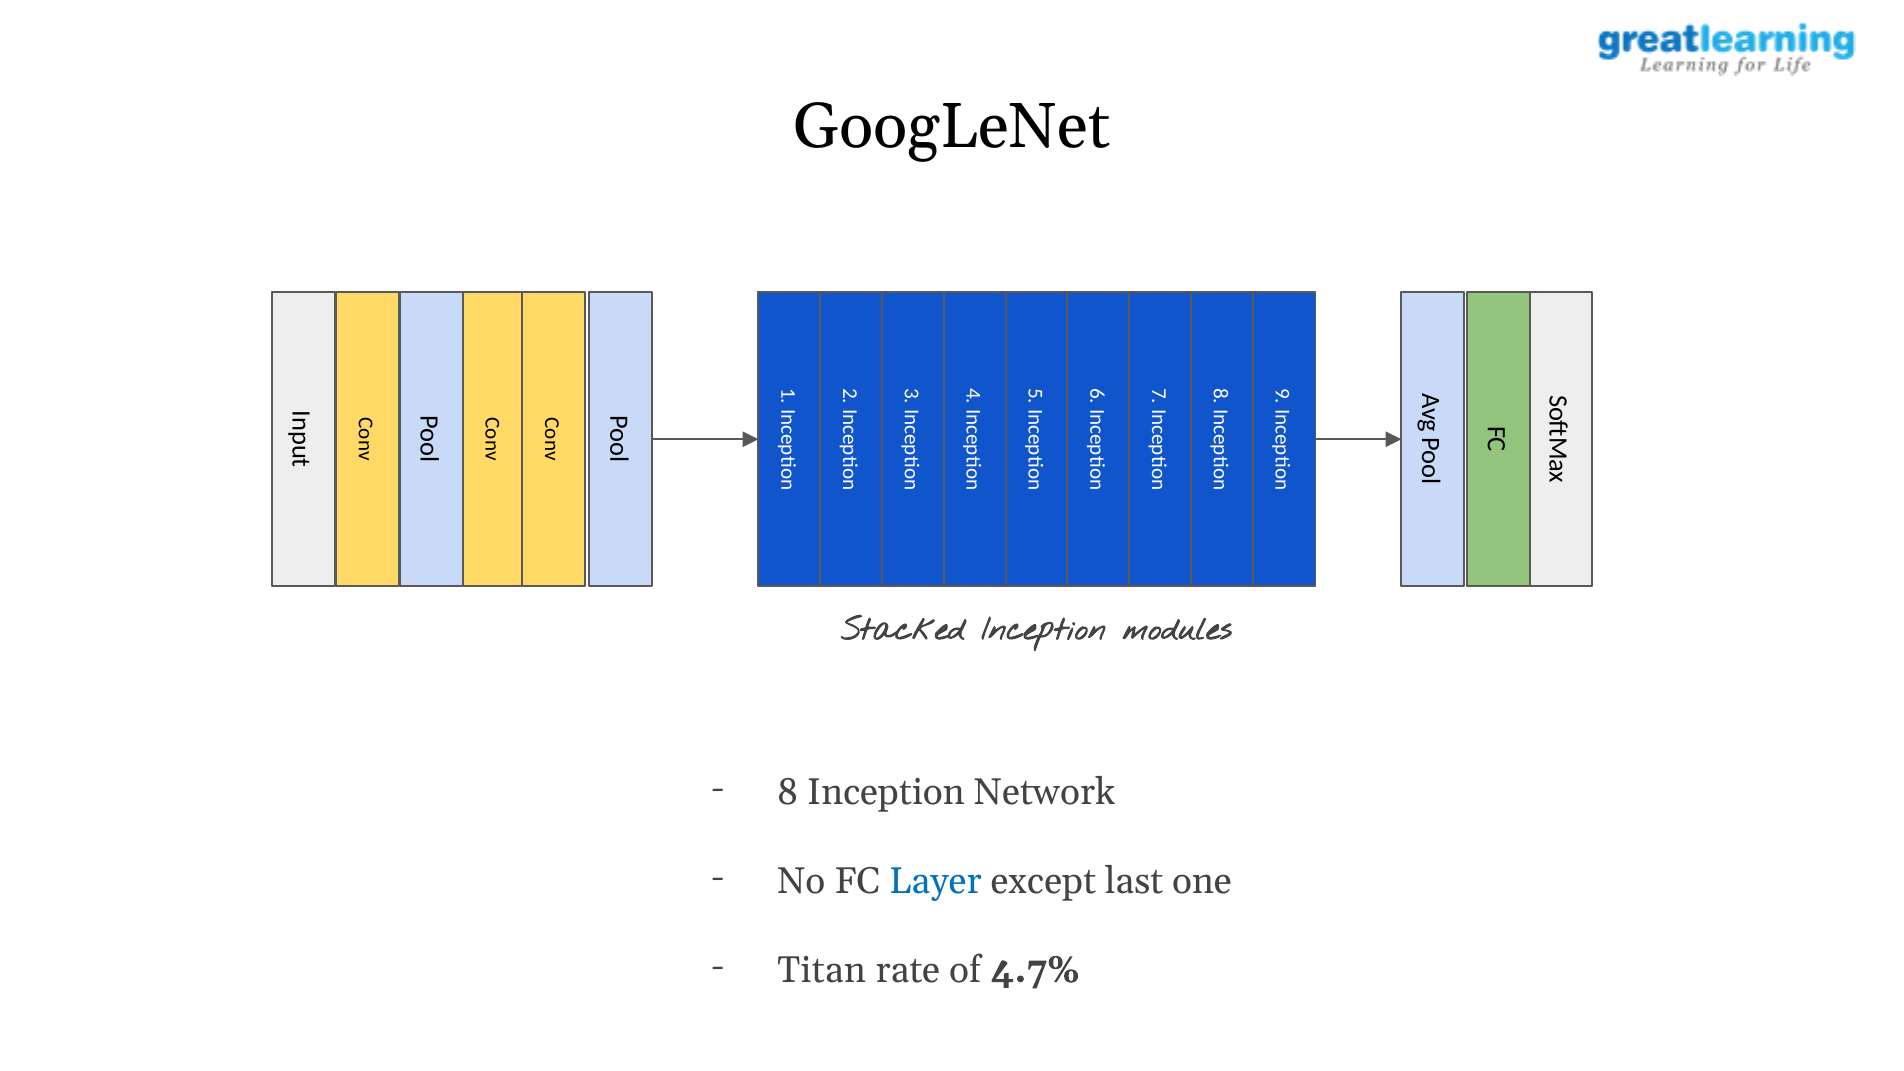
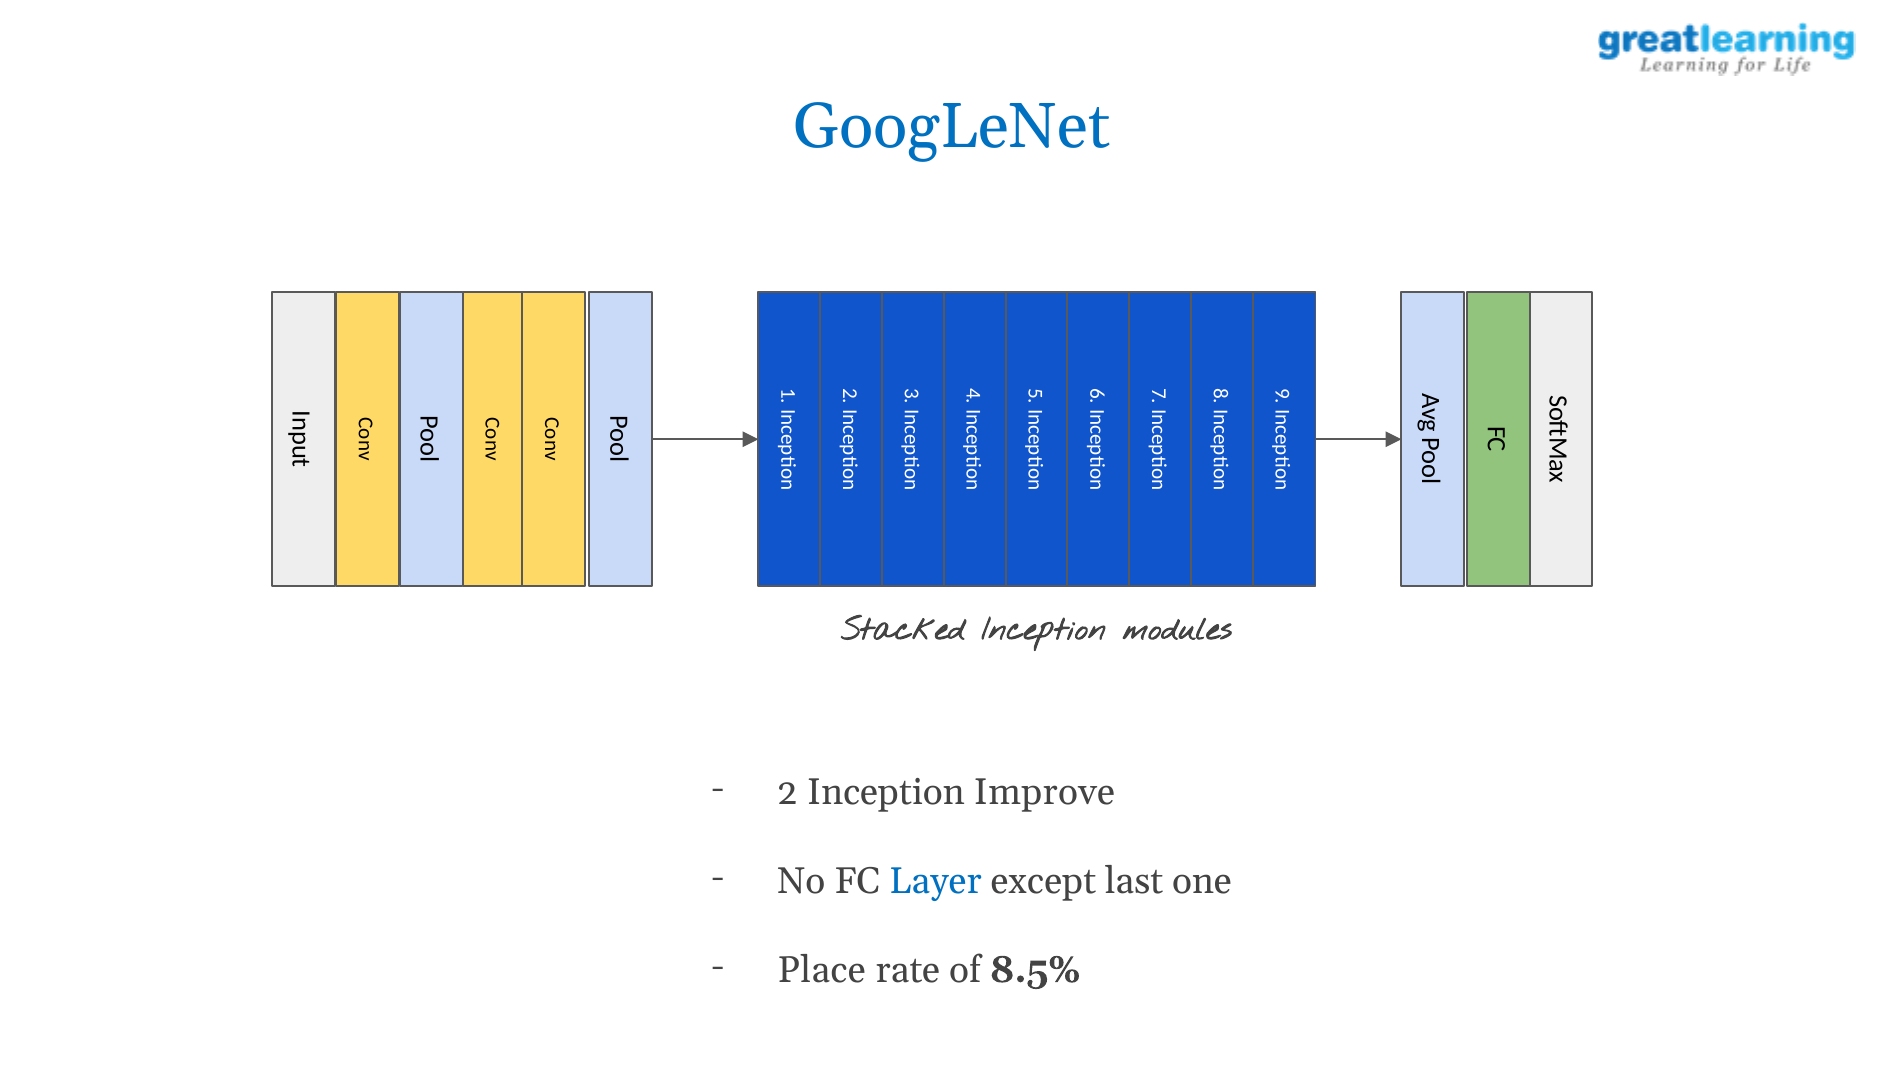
GoogLeNet colour: black -> blue (952, 127)
8: 8 -> 2 (787, 792)
Network: Network -> Improve (1044, 792)
Titan: Titan -> Place (822, 970)
4.7%: 4.7% -> 8.5% (1035, 970)
